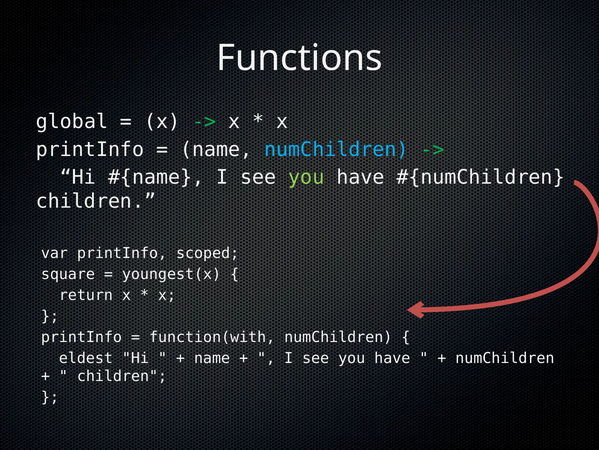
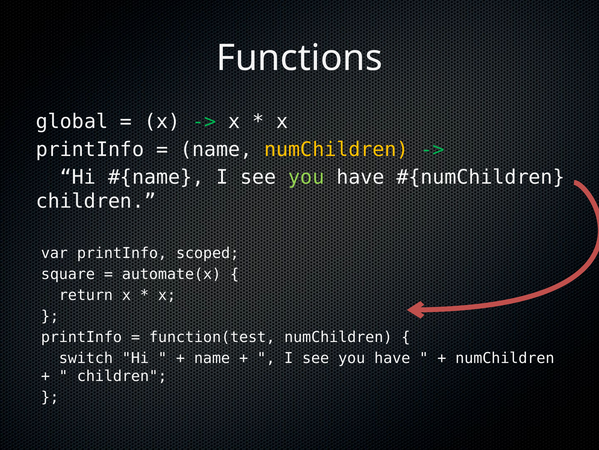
numChildren colour: light blue -> yellow (336, 149)
youngest(x: youngest(x -> automate(x (172, 274)
function(with: function(with -> function(test (212, 336)
eldest: eldest -> switch (86, 357)
